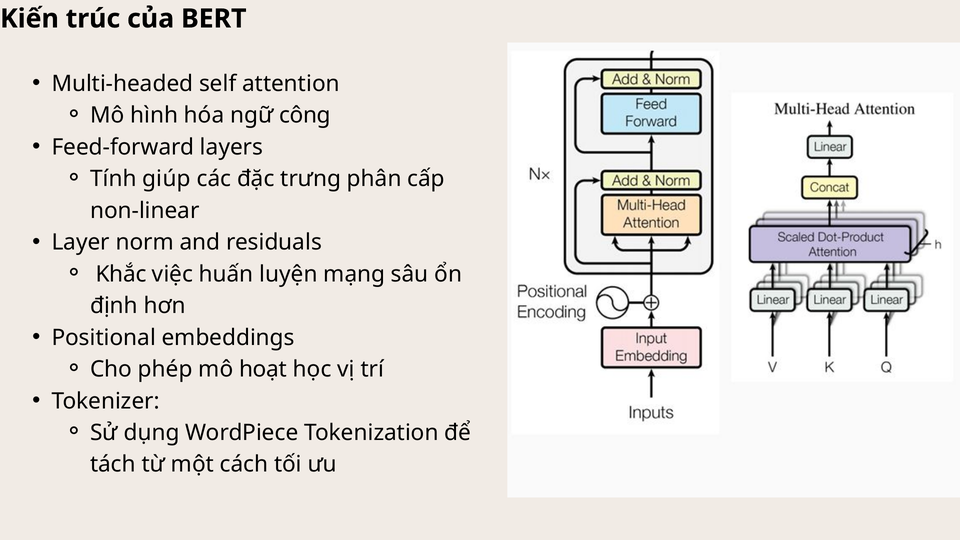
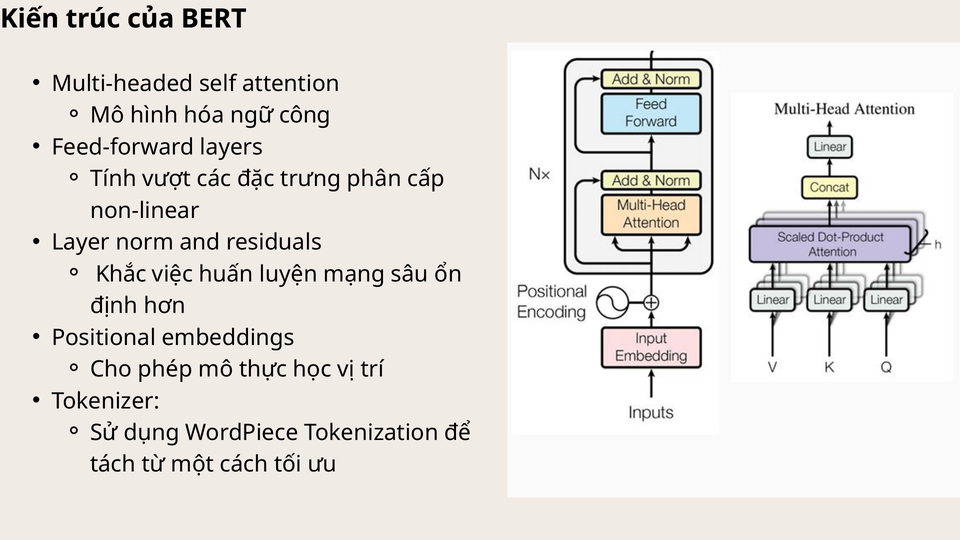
giúp: giúp -> vượt (167, 179)
hoạt: hoạt -> thực (263, 369)
